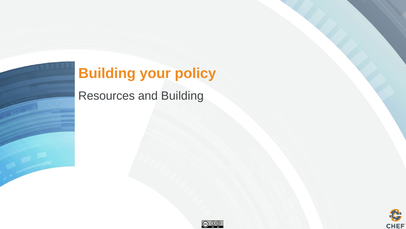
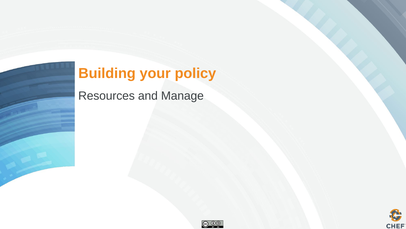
and Building: Building -> Manage (182, 96)
